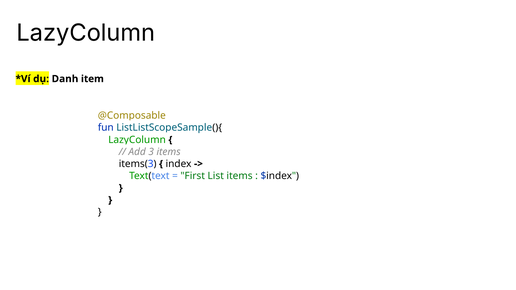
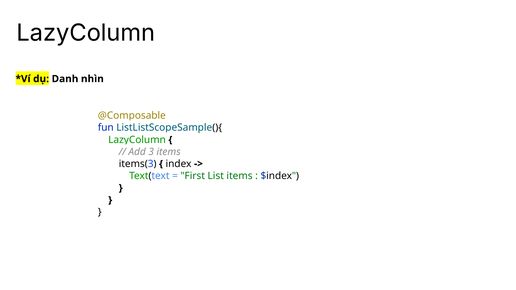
item: item -> nhìn (92, 79)
